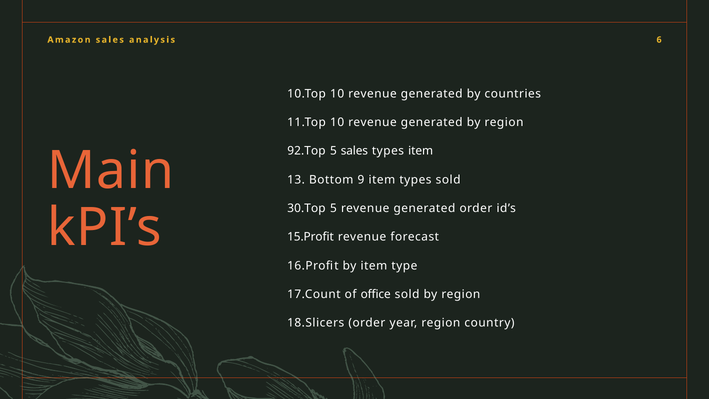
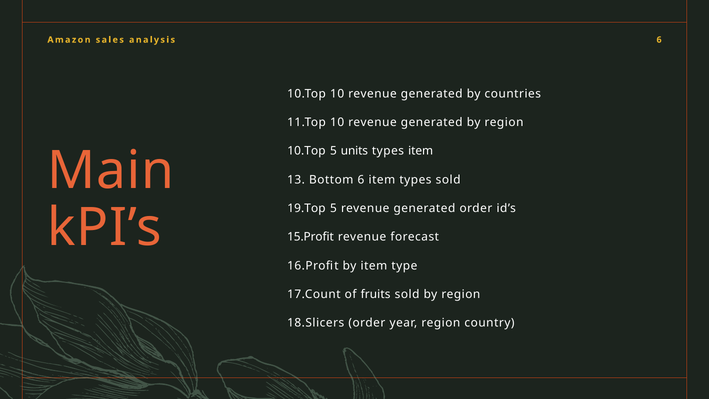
92.Top: 92.Top -> 10.Top (306, 151)
sales: sales -> units (354, 151)
Bottom 9: 9 -> 6 (361, 180)
30.Top: 30.Top -> 19.Top (306, 208)
office: office -> fruits (376, 294)
